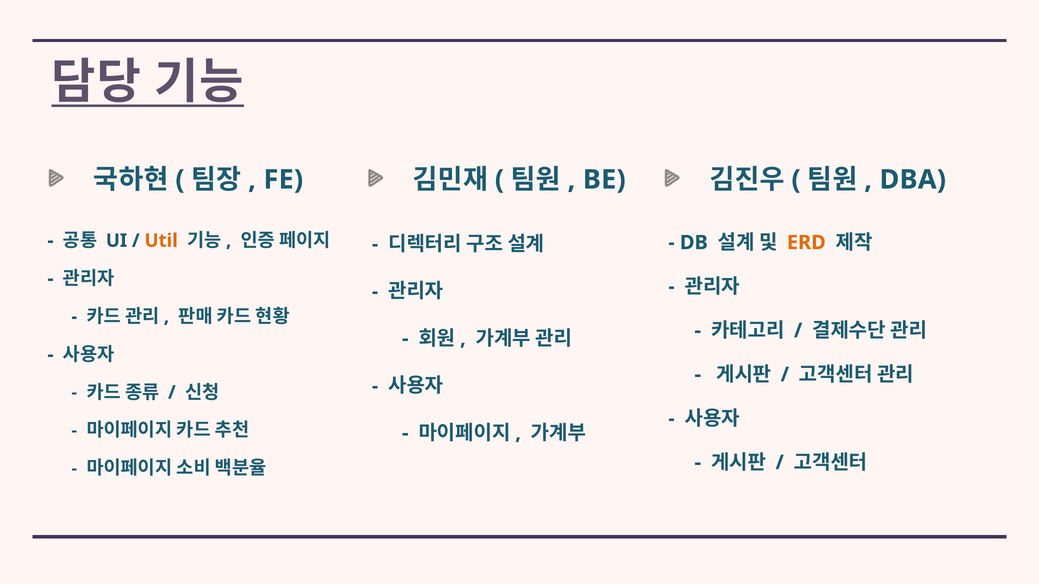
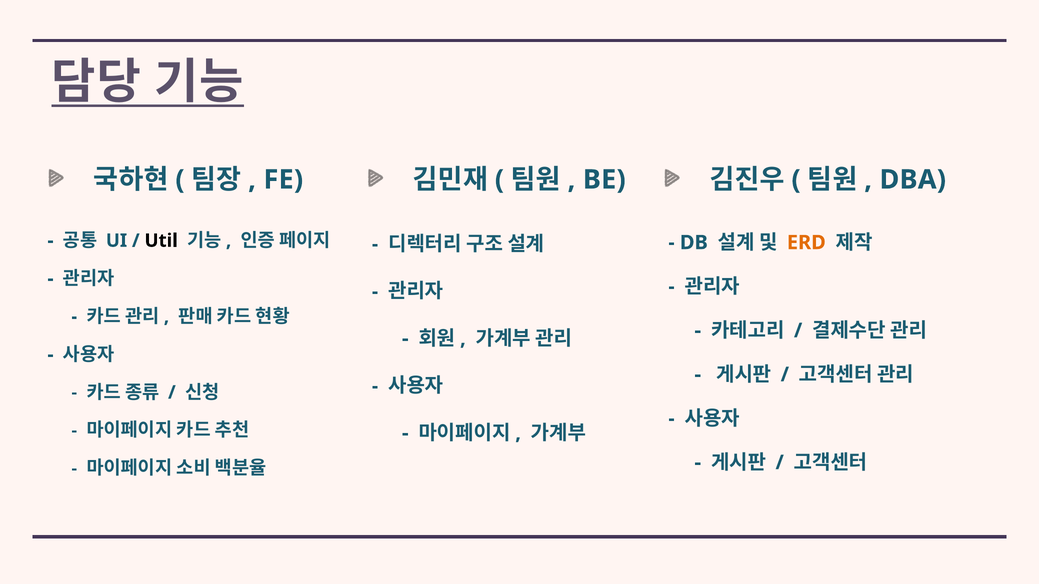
Util colour: orange -> black (161, 241)
